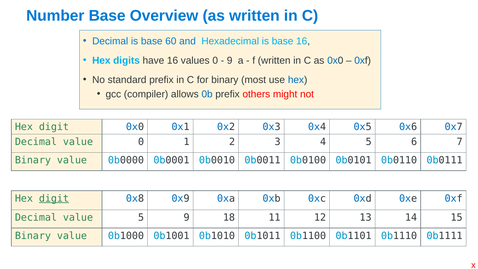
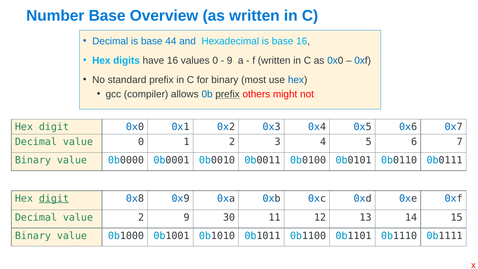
60: 60 -> 44 (171, 41)
prefix underline: none -> present (228, 94)
value 5: 5 -> 2 (141, 217)
18: 18 -> 30 (229, 217)
